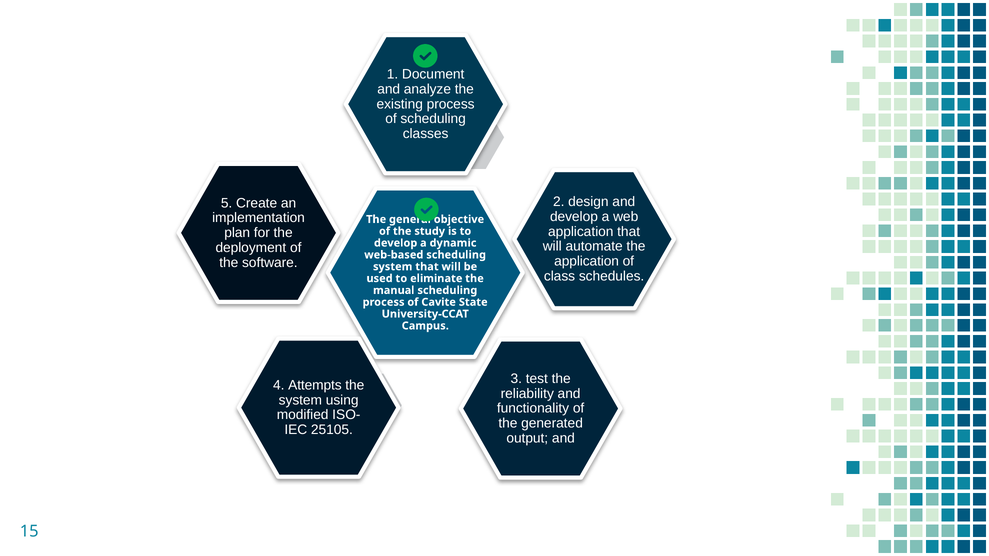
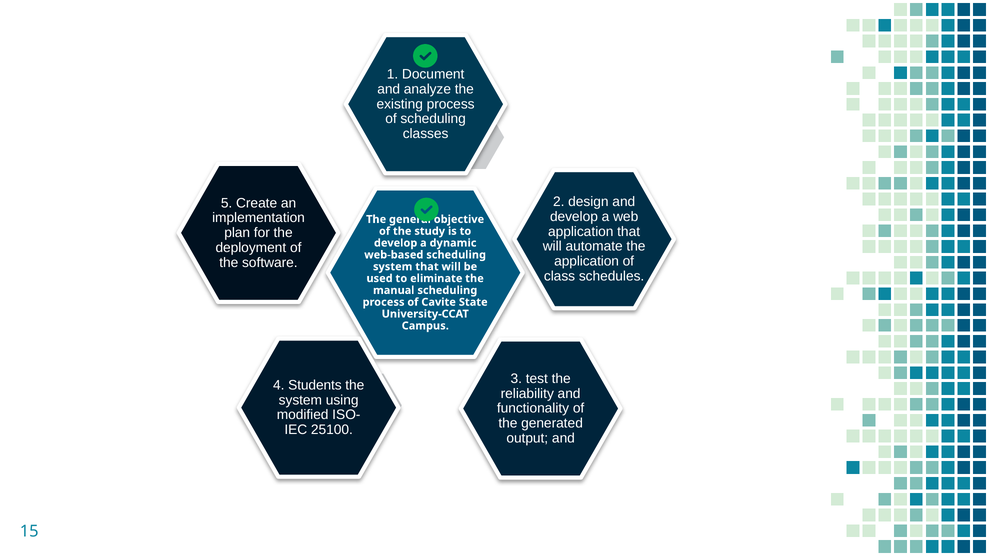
Attempts: Attempts -> Students (315, 385)
25105: 25105 -> 25100 (332, 430)
